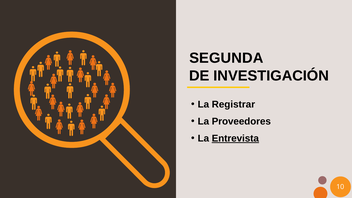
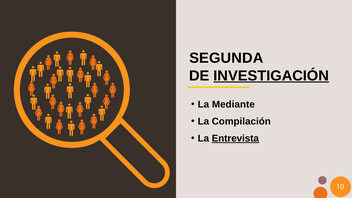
INVESTIGACIÓN underline: none -> present (271, 76)
Registrar: Registrar -> Mediante (233, 104)
Proveedores: Proveedores -> Compilación (241, 121)
